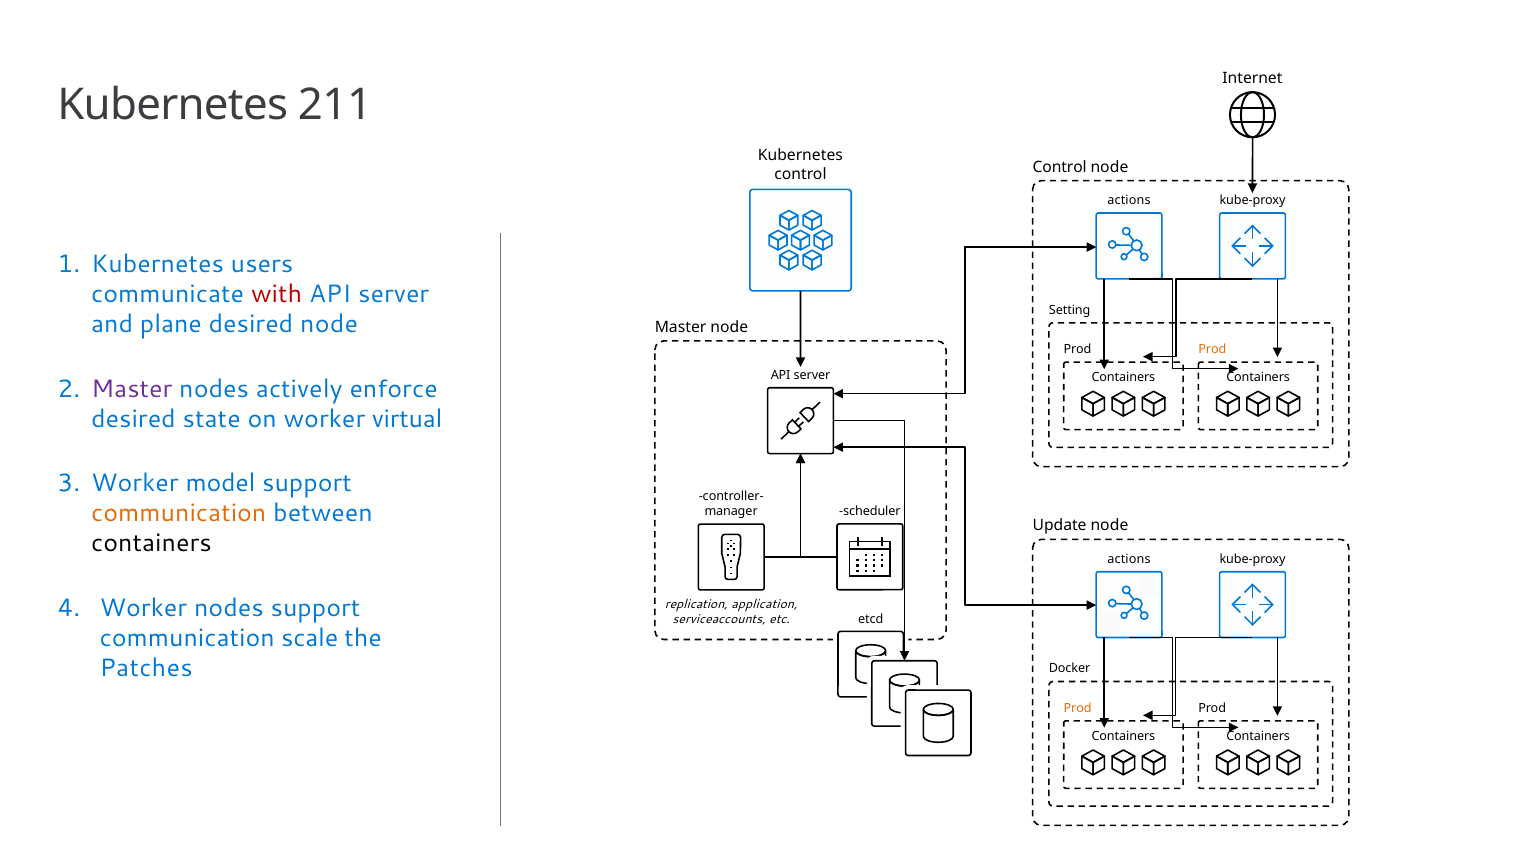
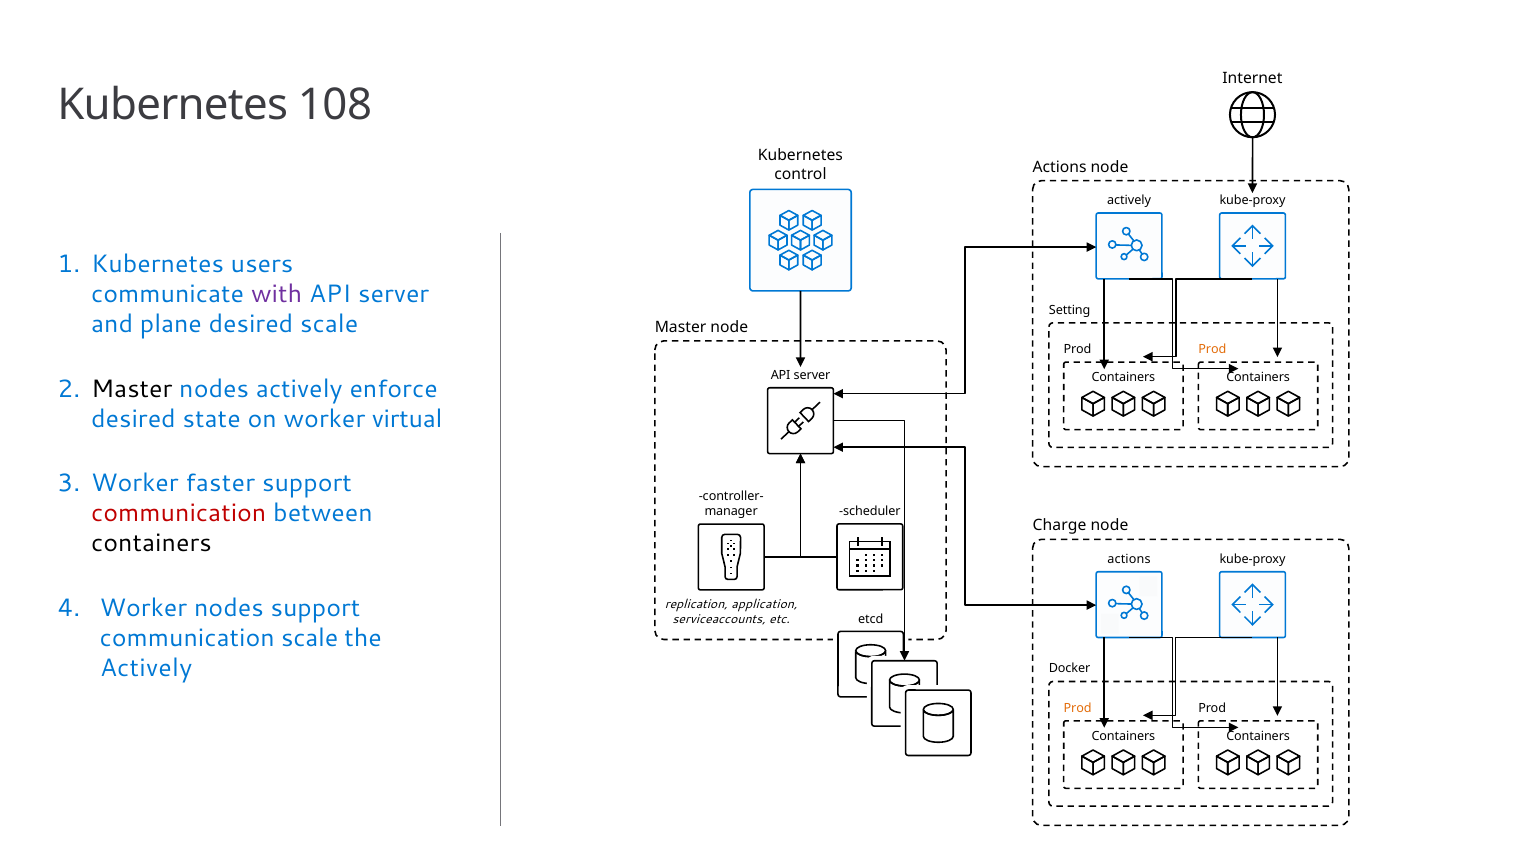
211: 211 -> 108 (335, 105)
Control: Control -> Actions (1060, 167)
actions: actions -> actively (1129, 200)
with colour: red -> purple (277, 294)
desired node: node -> scale (329, 324)
Master colour: purple -> black (132, 389)
model: model -> faster (220, 483)
communication colour: orange -> red (179, 513)
Update: Update -> Charge (1060, 525)
Patches: Patches -> Actively (146, 668)
